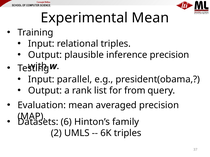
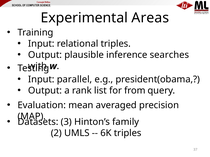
Experimental Mean: Mean -> Areas (150, 18)
inference precision: precision -> searches (169, 55)
6: 6 -> 3 (66, 122)
